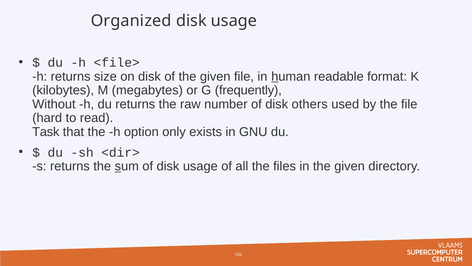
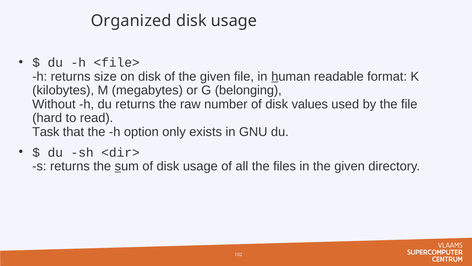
frequently: frequently -> belonging (248, 90)
others: others -> values (310, 104)
